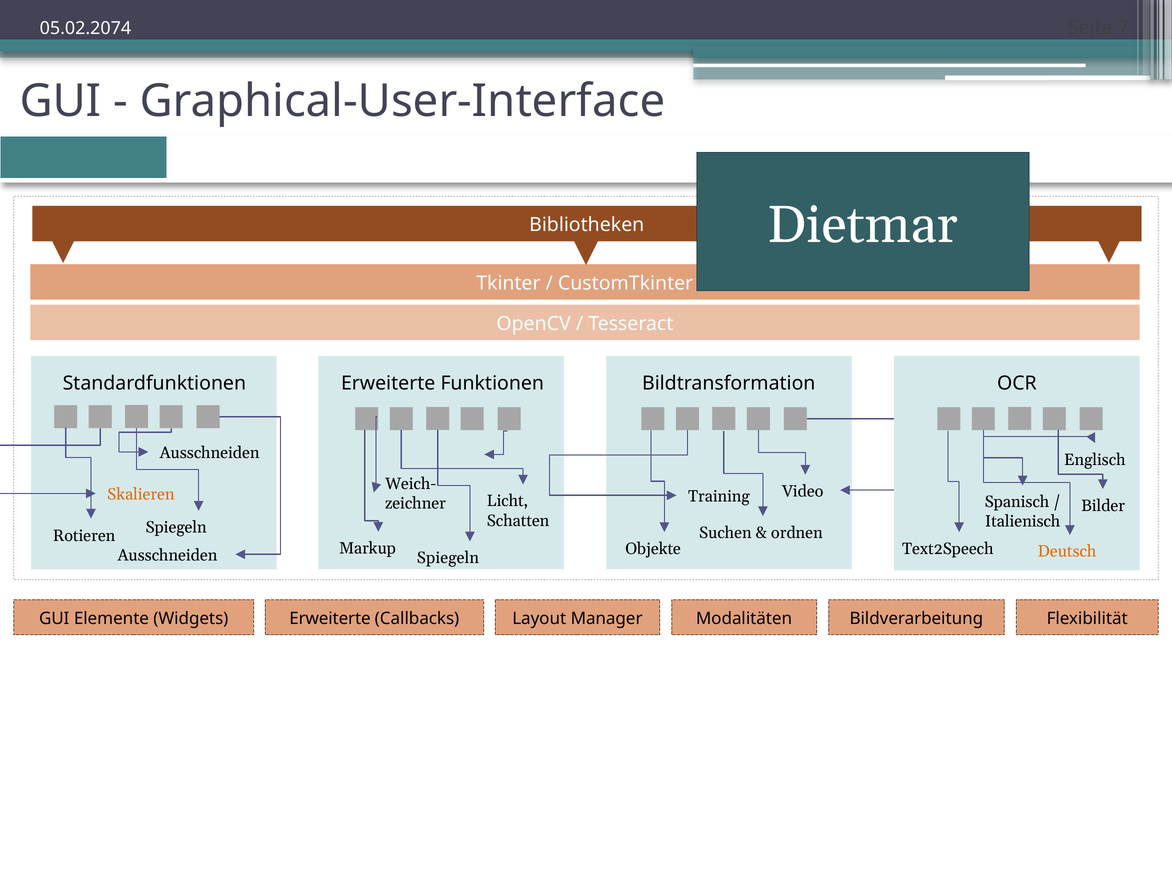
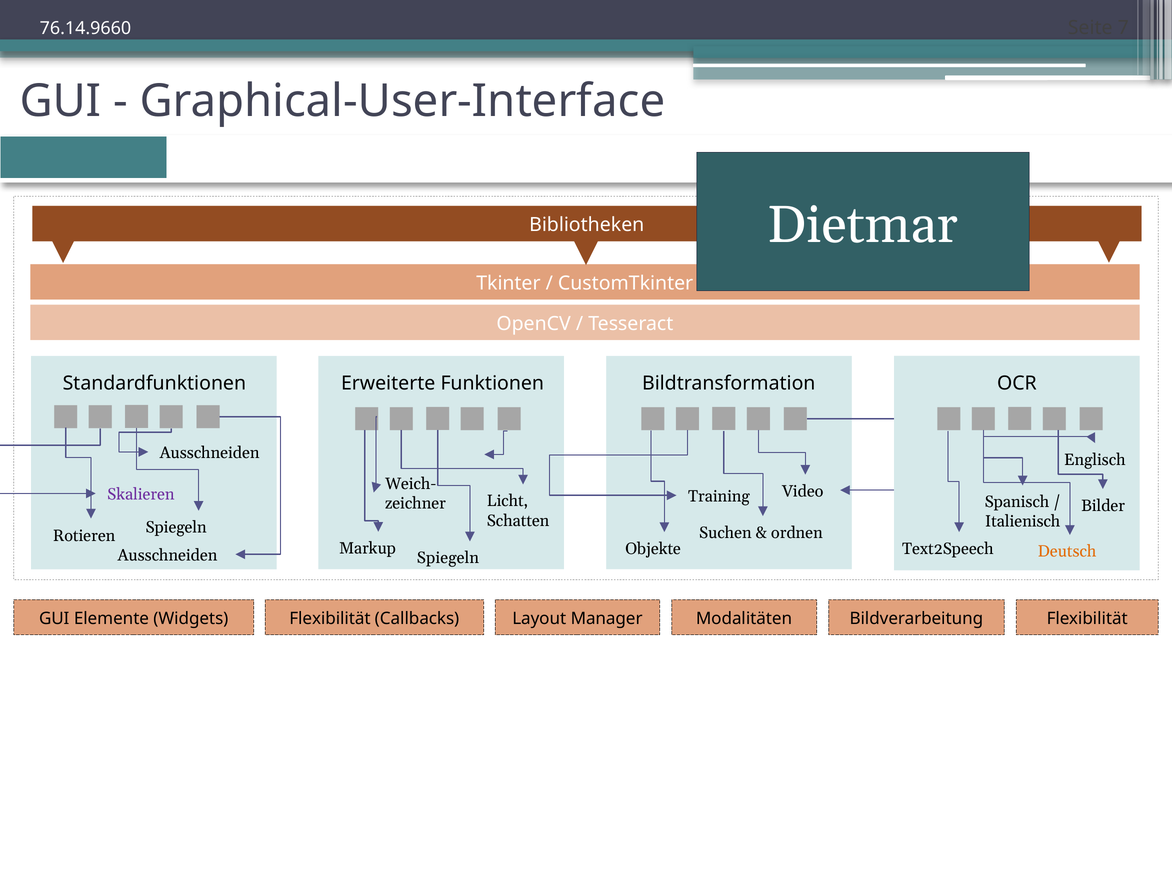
05.02.2074: 05.02.2074 -> 76.14.9660 (85, 28)
Skalieren colour: orange -> purple (141, 495)
Erweiterte: Erweiterte -> Flexibilität (330, 618)
